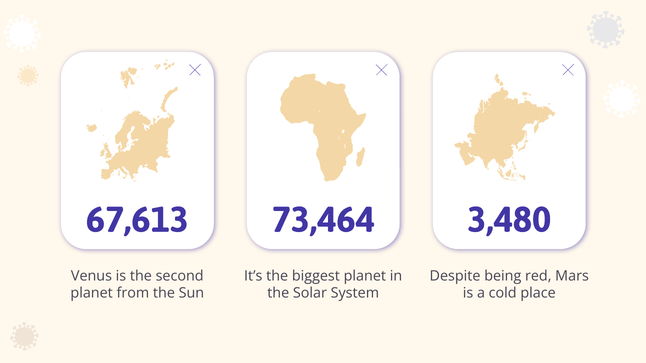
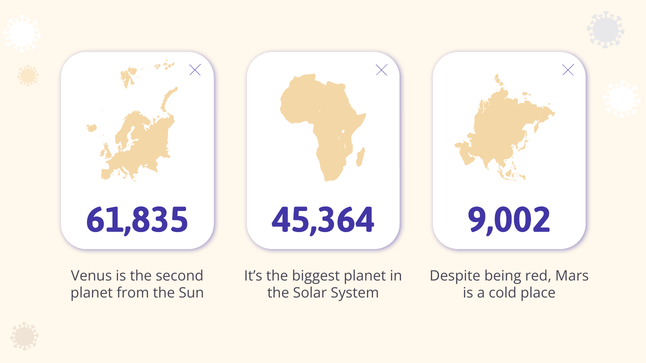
67,613: 67,613 -> 61,835 (137, 220)
73,464: 73,464 -> 45,364 (323, 220)
3,480: 3,480 -> 9,002 (509, 220)
